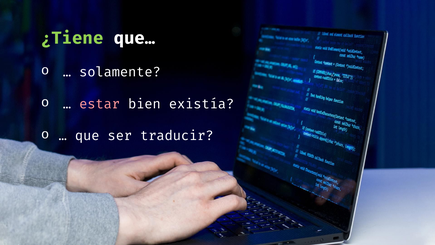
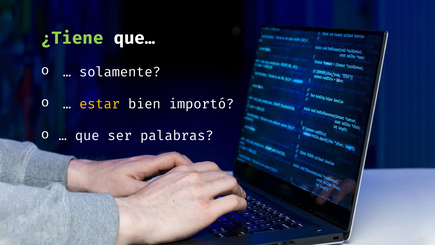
estar colour: pink -> yellow (100, 104)
existía: existía -> importó (202, 104)
traducir: traducir -> palabras (177, 136)
